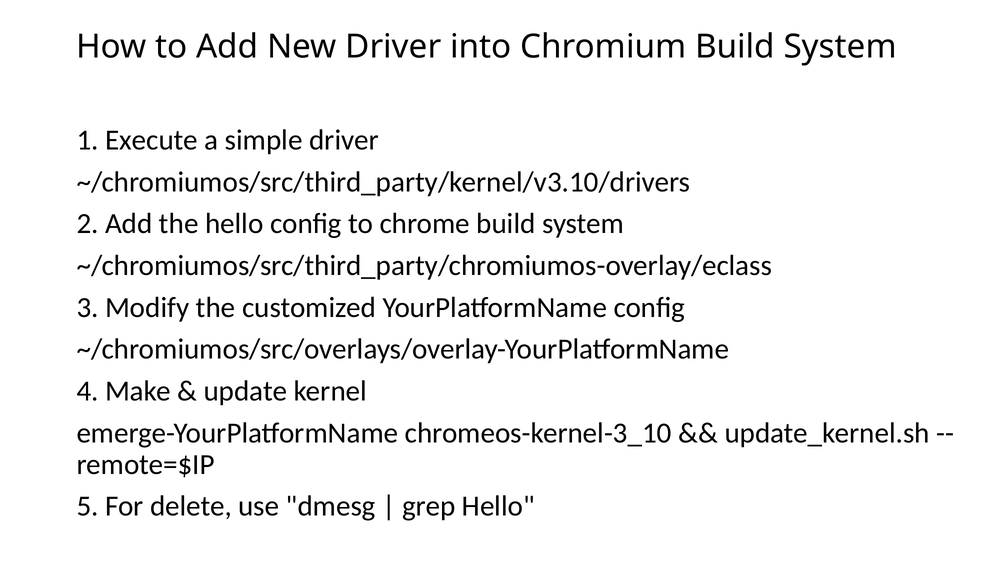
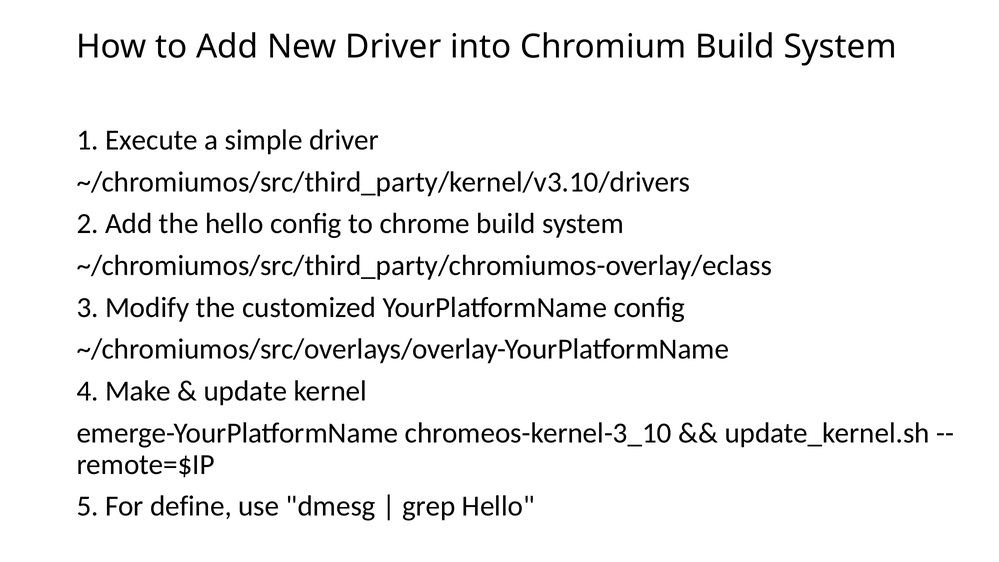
delete: delete -> define (191, 506)
